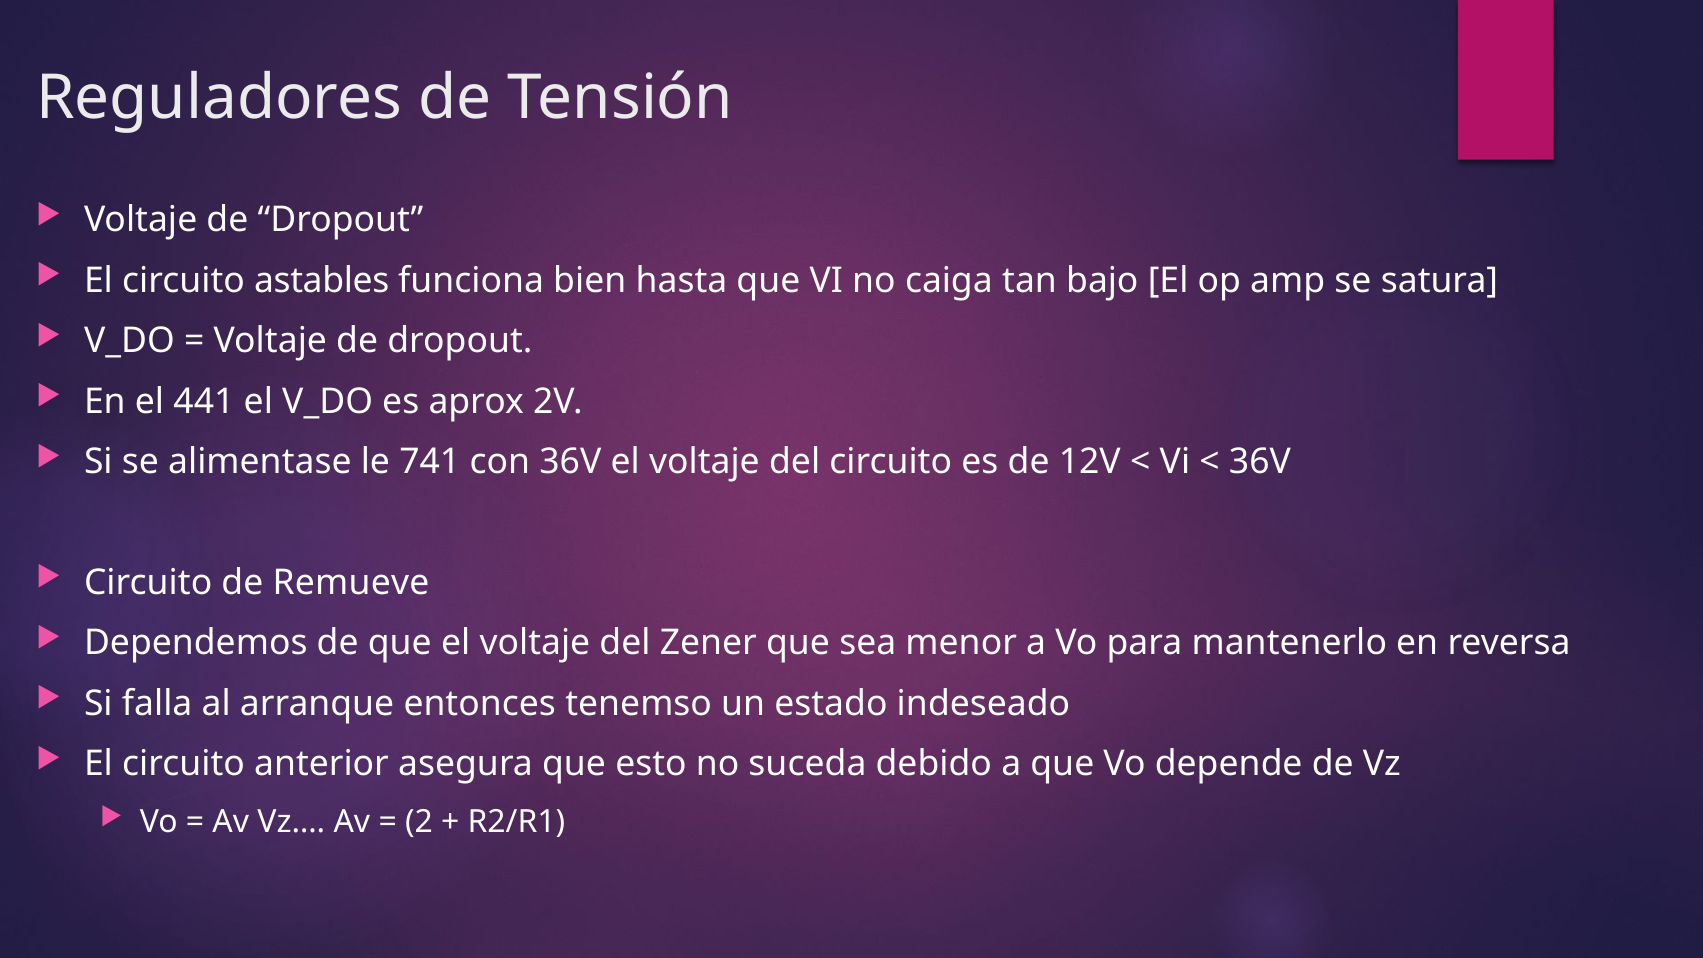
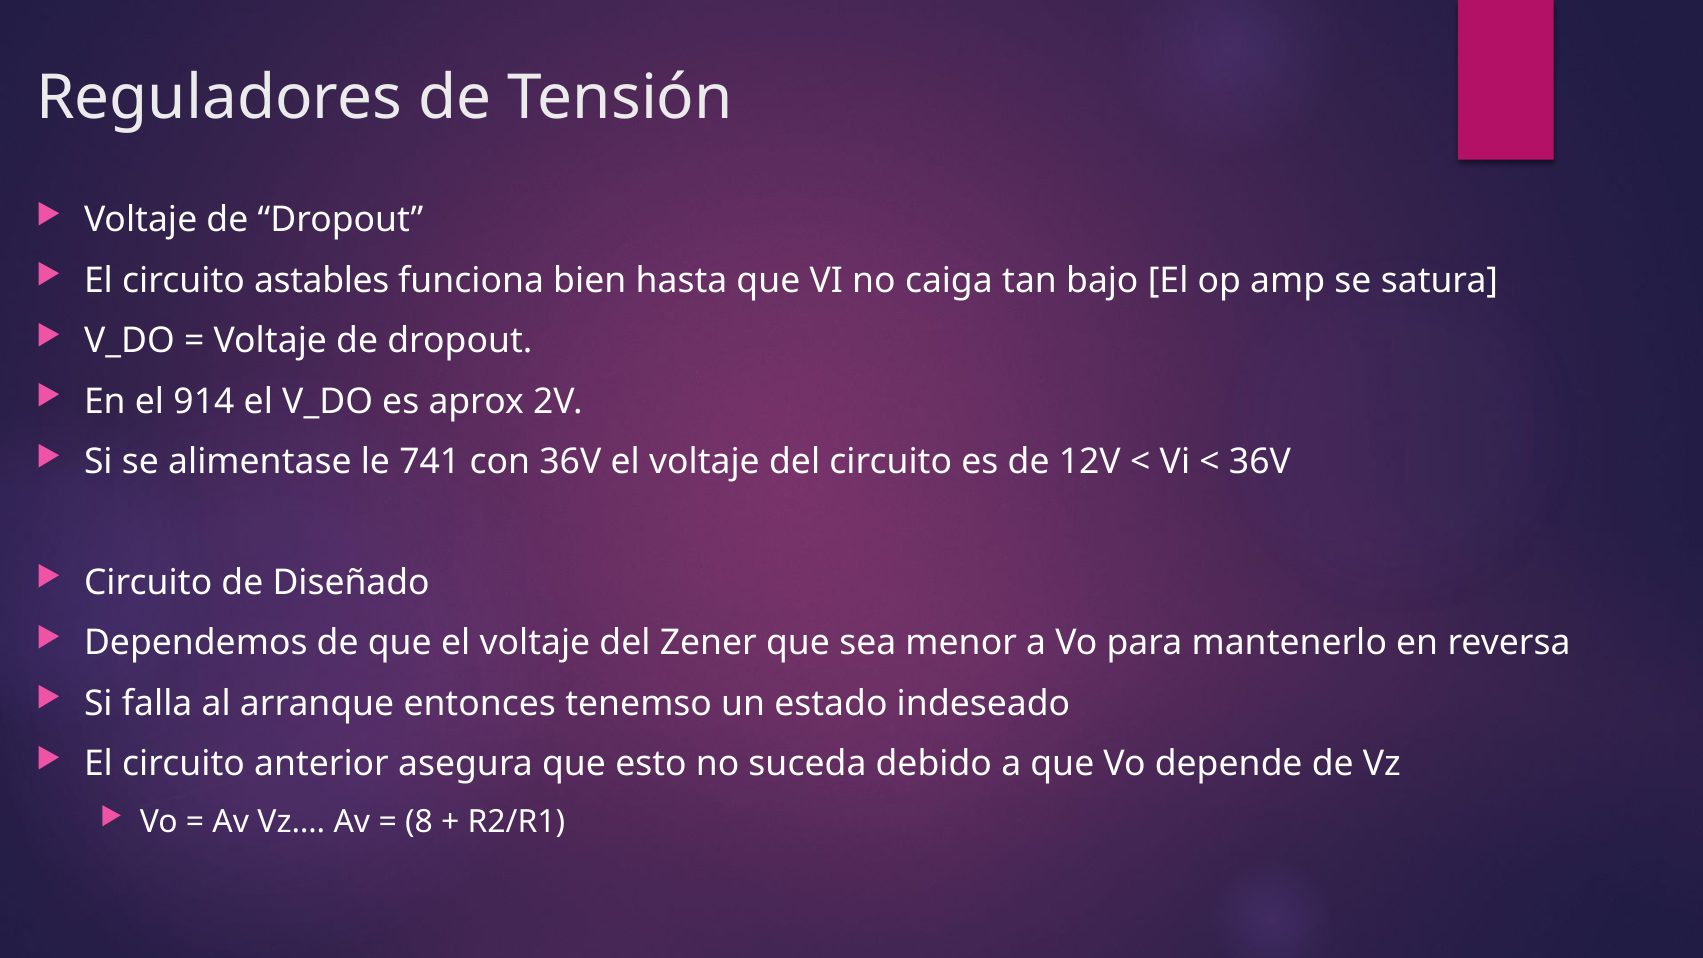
441: 441 -> 914 (204, 401)
Remueve: Remueve -> Diseñado (351, 583)
2: 2 -> 8 (419, 822)
